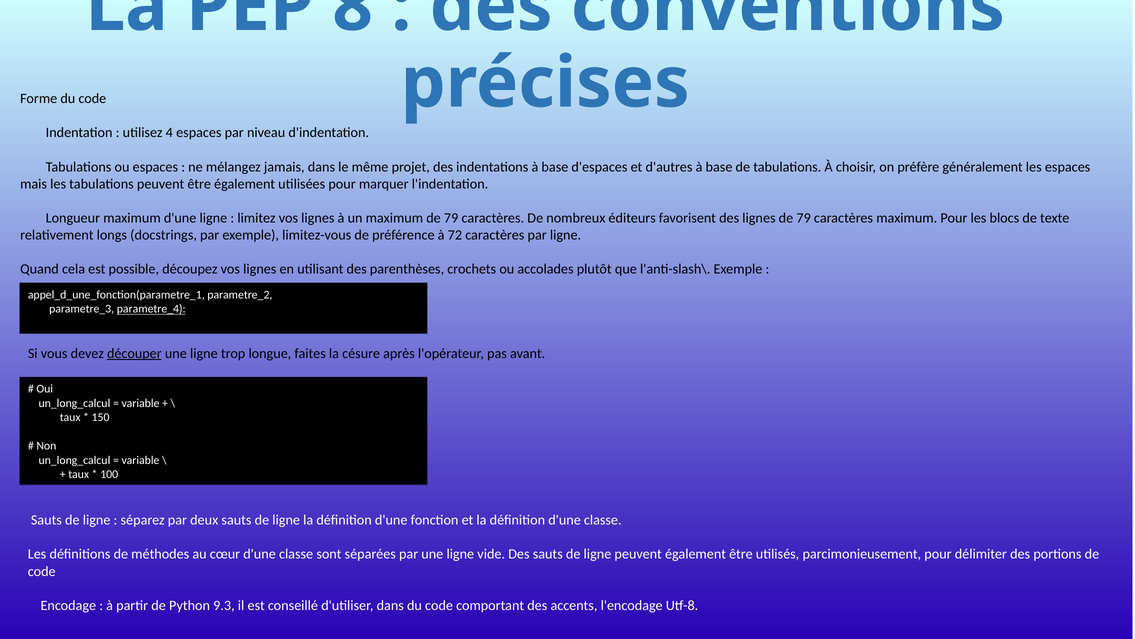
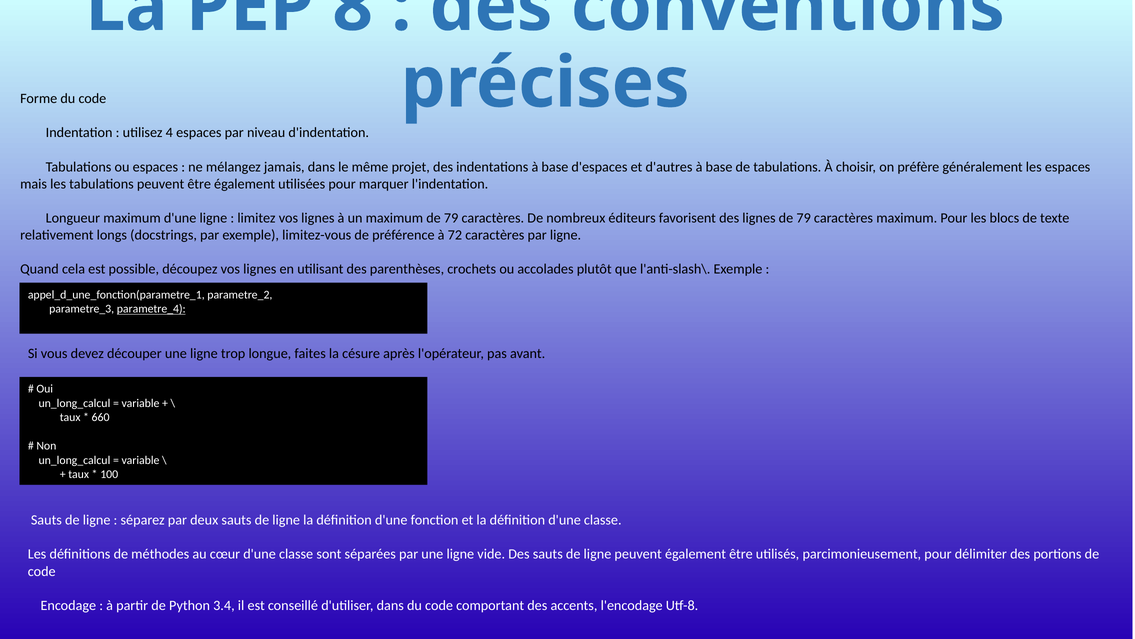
découper underline: present -> none (134, 353)
150: 150 -> 660 (101, 417)
9.3: 9.3 -> 3.4 (224, 605)
